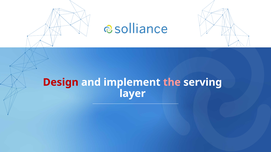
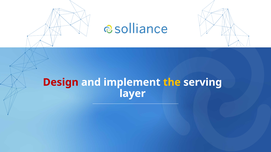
the colour: pink -> yellow (172, 83)
